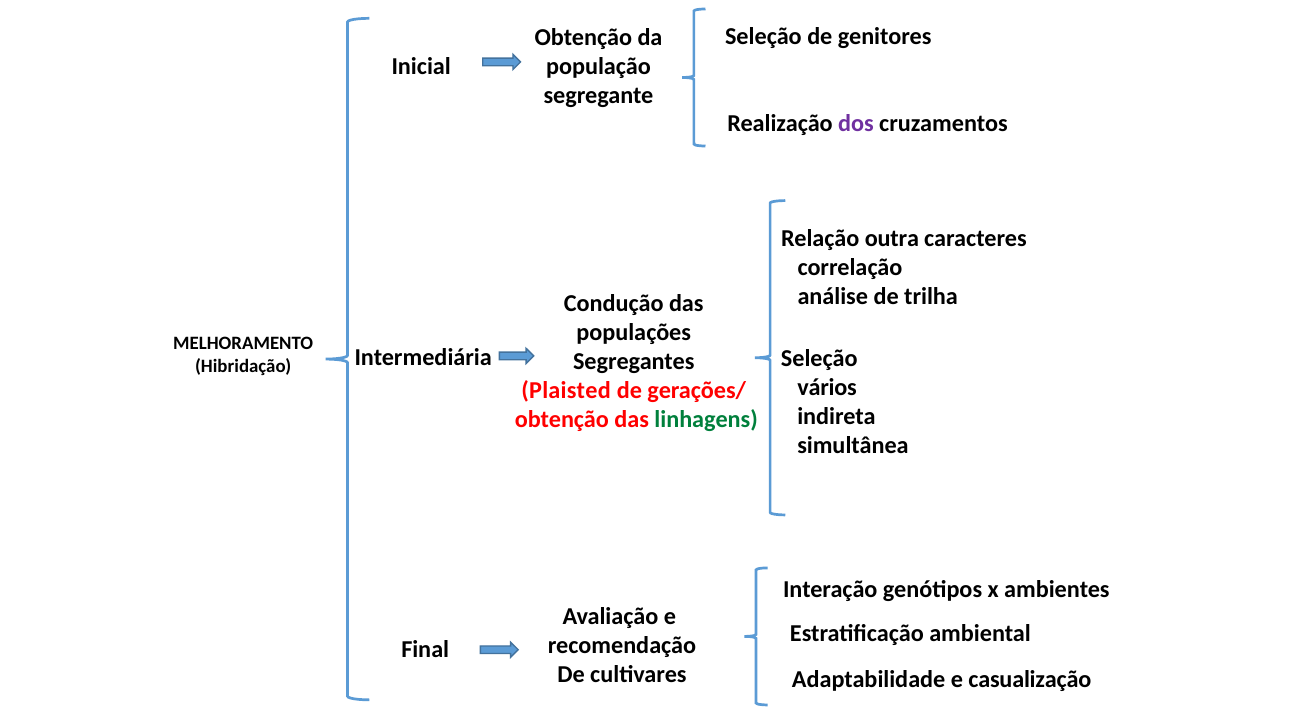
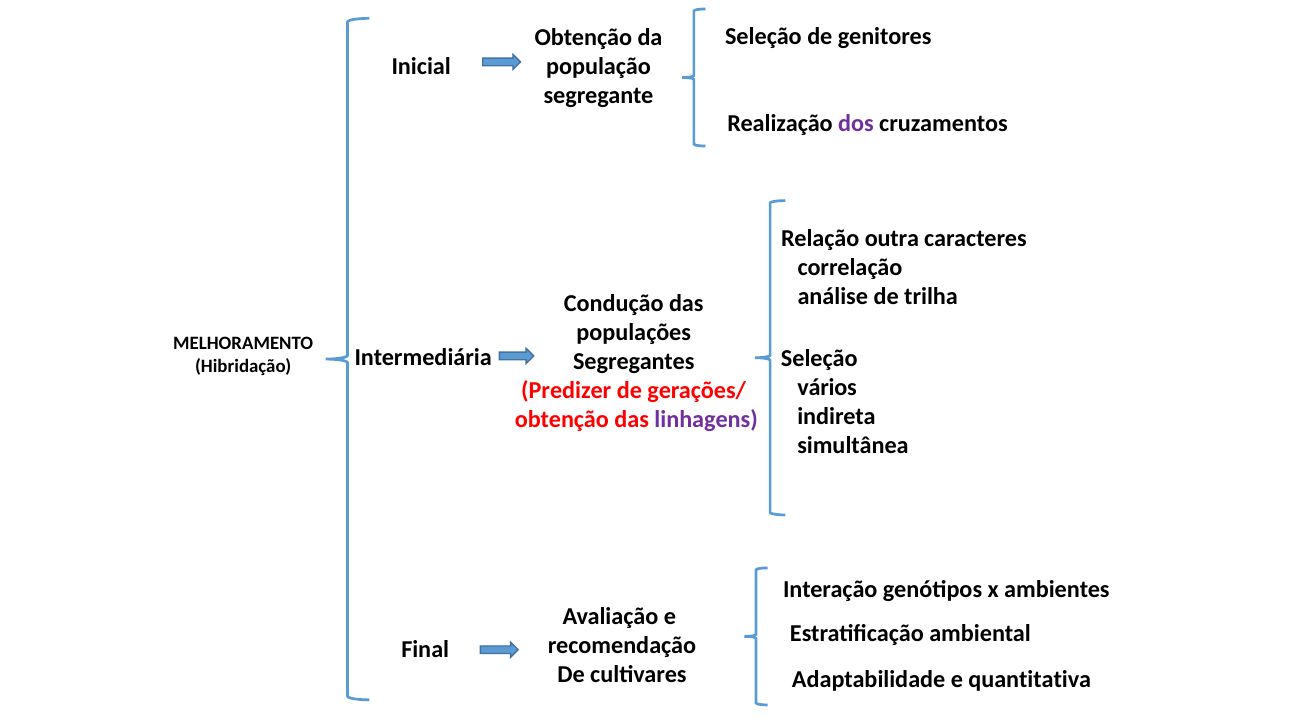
Plaisted: Plaisted -> Predizer (566, 390)
linhagens colour: green -> purple (706, 419)
casualização: casualização -> quantitativa (1030, 679)
